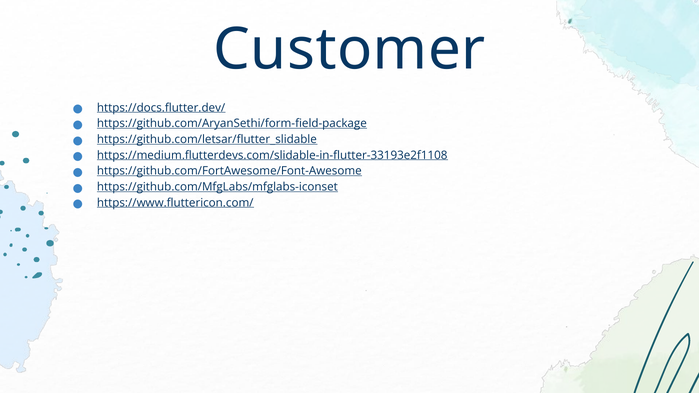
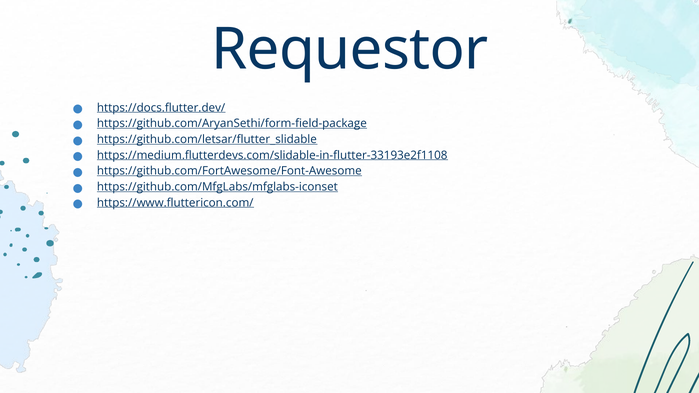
Customer: Customer -> Requestor (350, 49)
